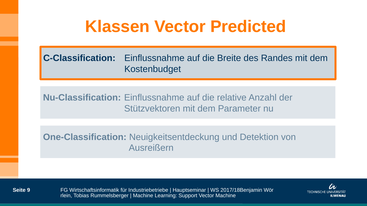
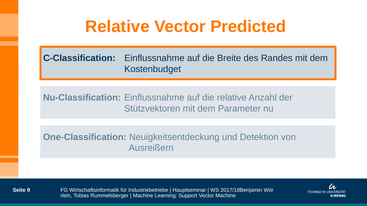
Klassen: Klassen -> Relative (117, 27)
